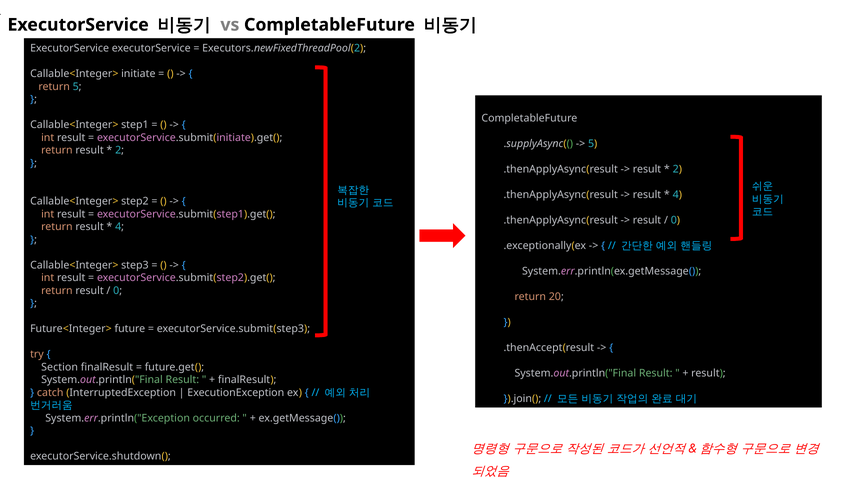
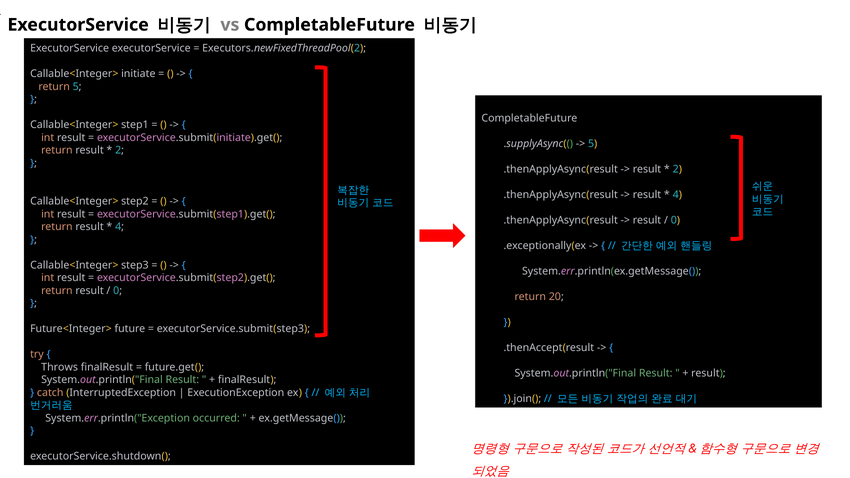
Section: Section -> Throws (60, 367)
